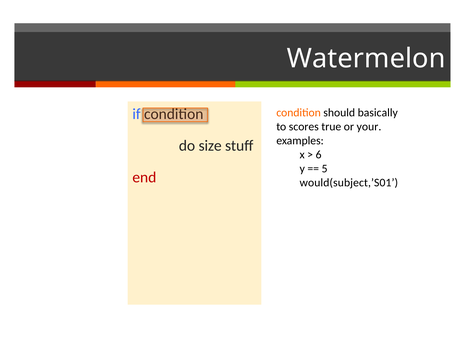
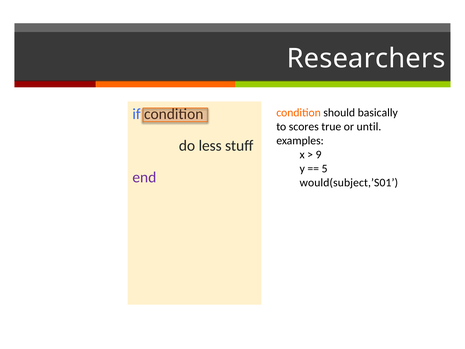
Watermelon: Watermelon -> Researchers (366, 59)
your: your -> until (369, 127)
size: size -> less (210, 146)
6: 6 -> 9 (319, 155)
end colour: red -> purple (144, 177)
